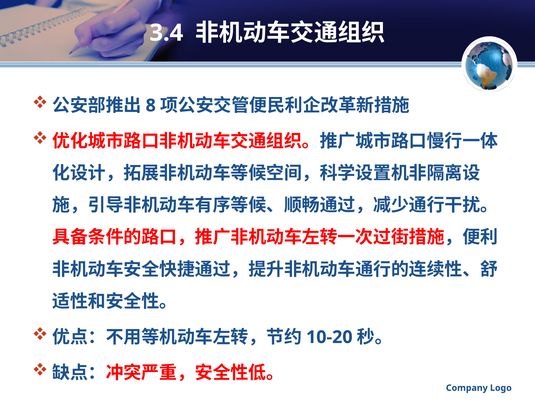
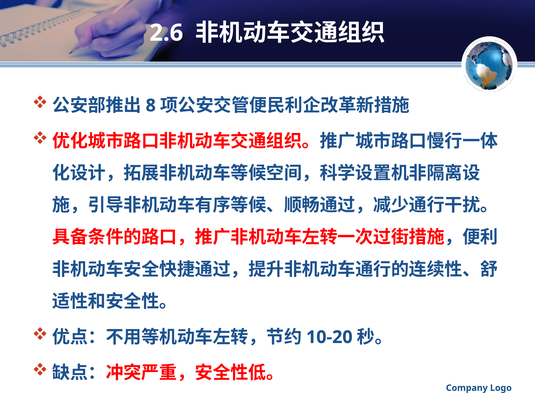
3.4: 3.4 -> 2.6 (166, 33)
